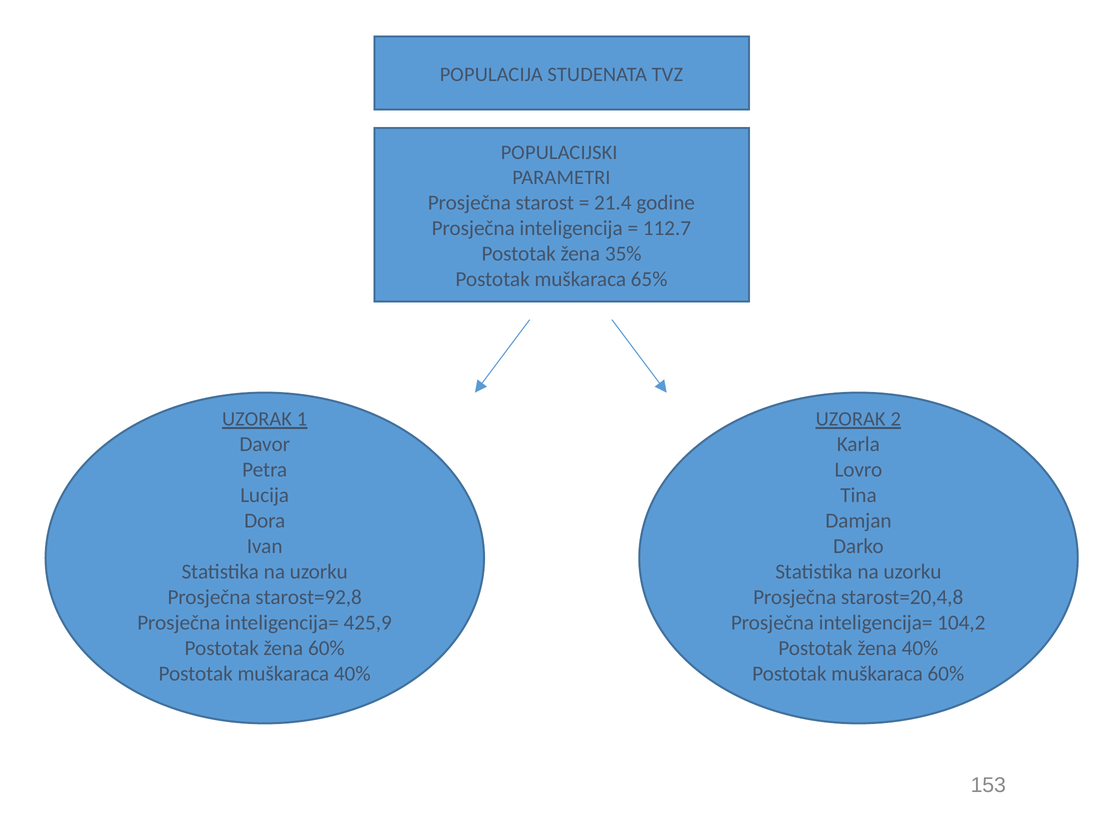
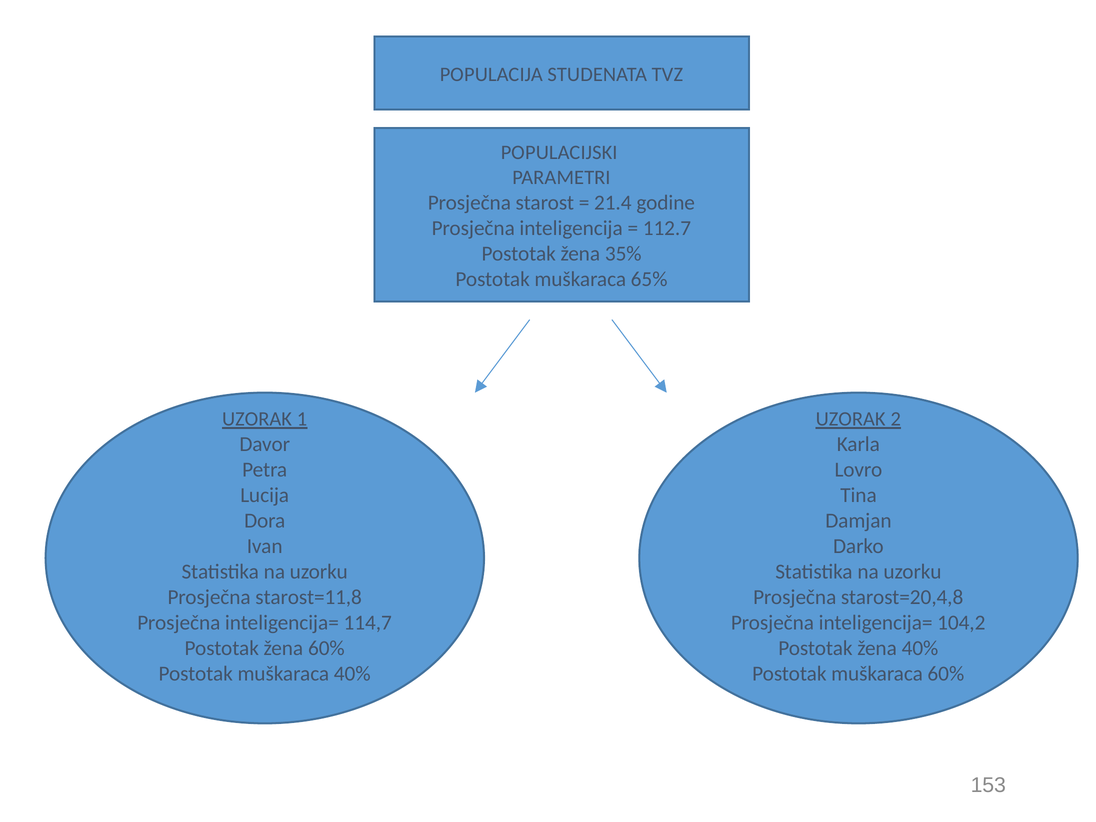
starost=92,8: starost=92,8 -> starost=11,8 (309, 597)
425,9: 425,9 -> 114,7 (368, 623)
